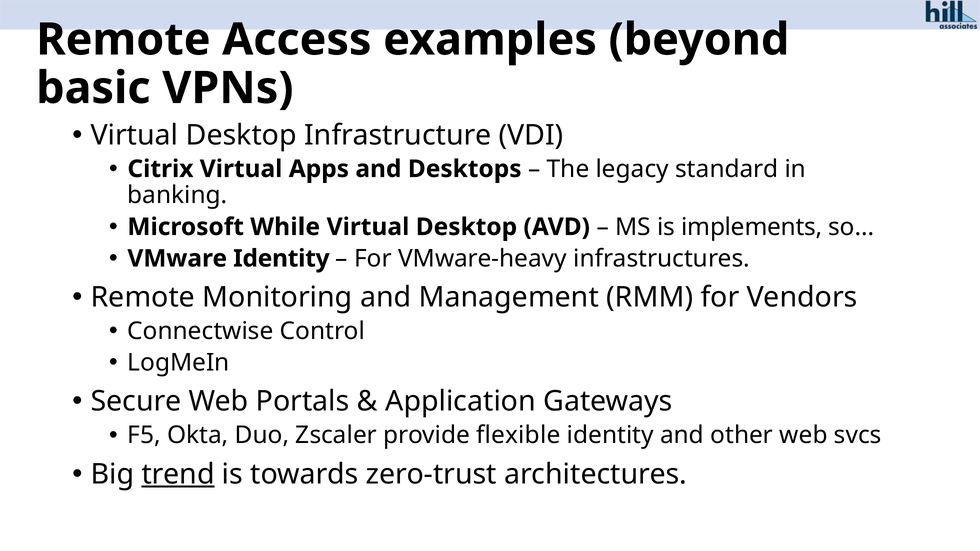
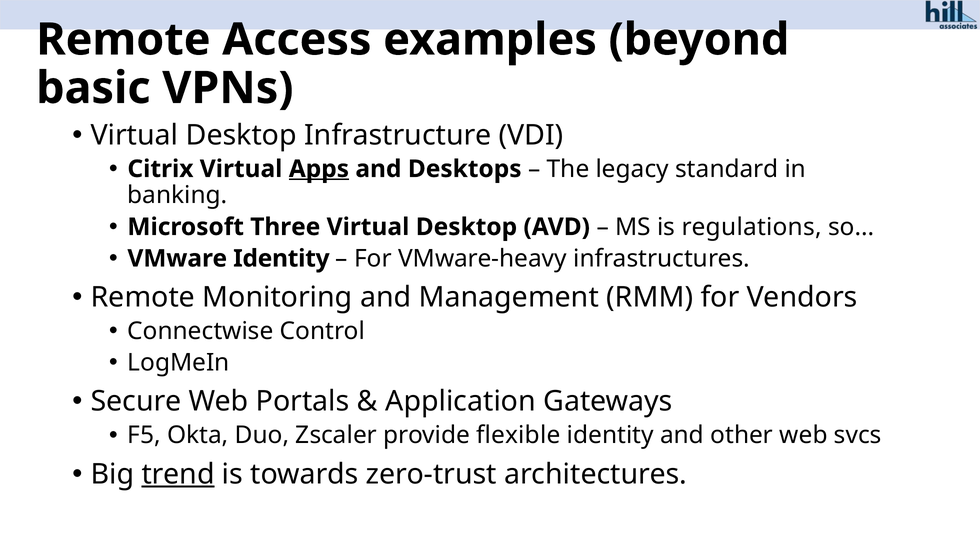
Apps underline: none -> present (319, 169)
While: While -> Three (285, 227)
implements: implements -> regulations (752, 227)
